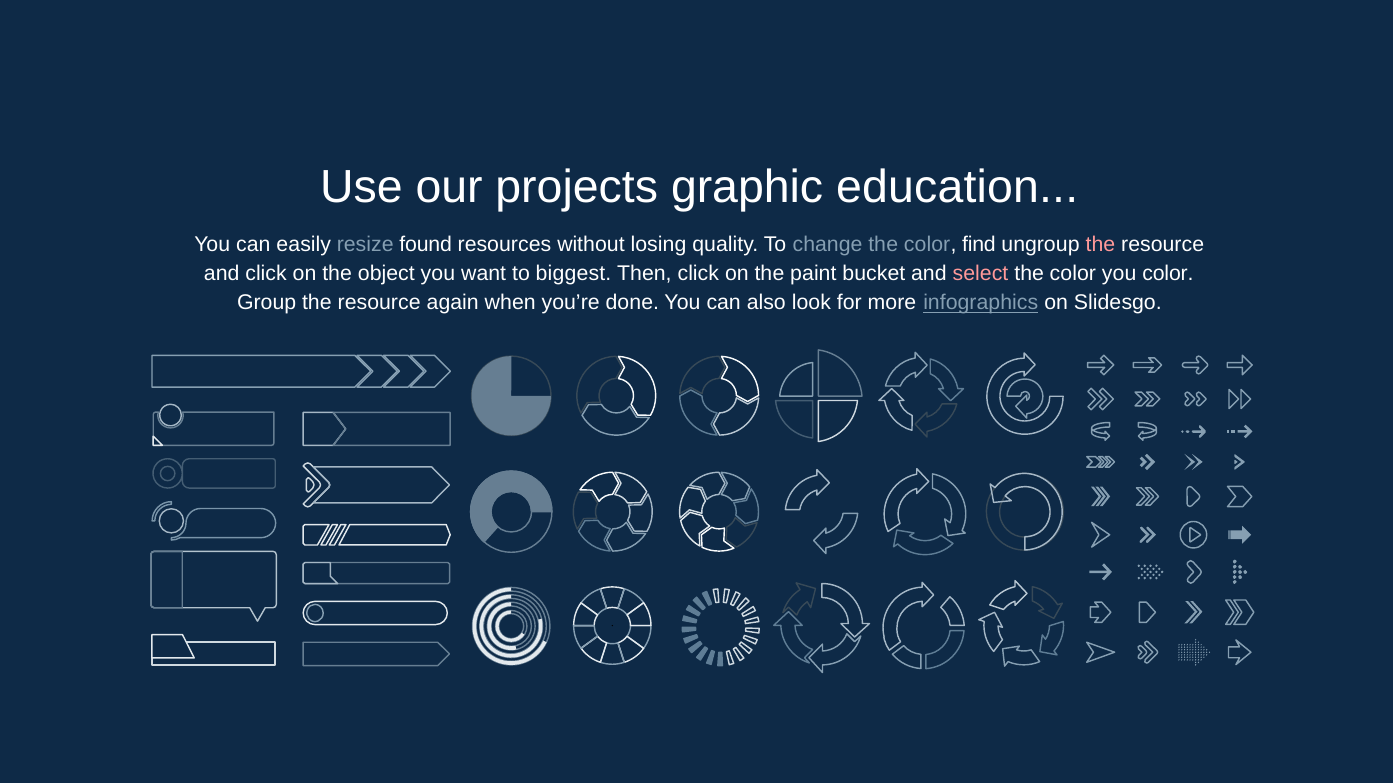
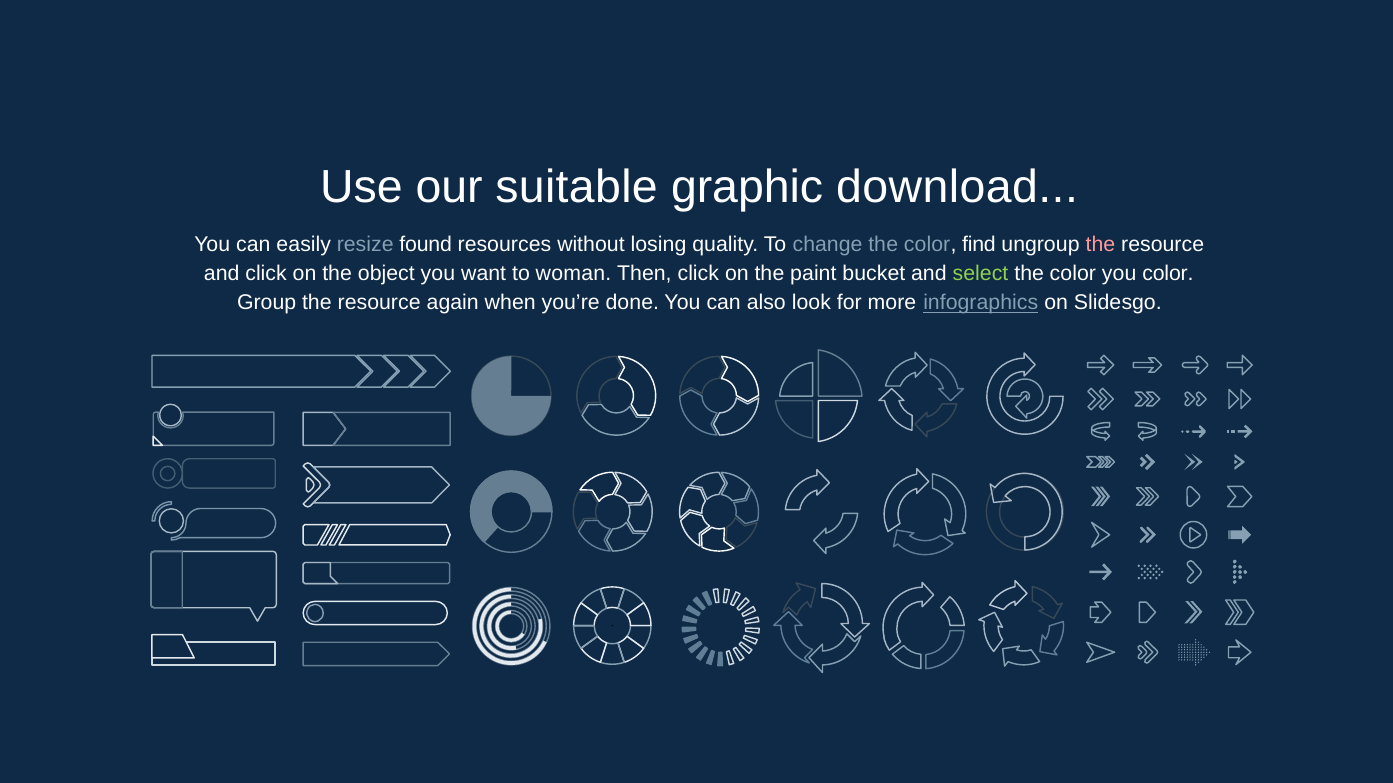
projects: projects -> suitable (577, 187)
education: education -> download (957, 187)
biggest: biggest -> woman (573, 274)
select colour: pink -> light green (981, 274)
